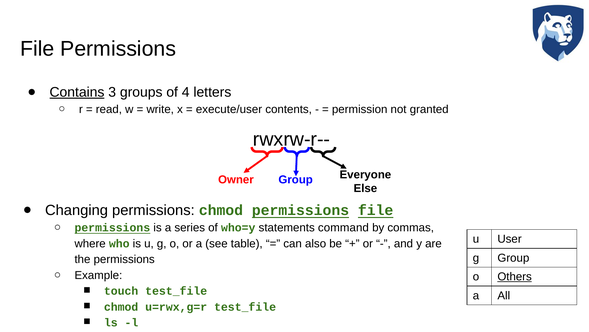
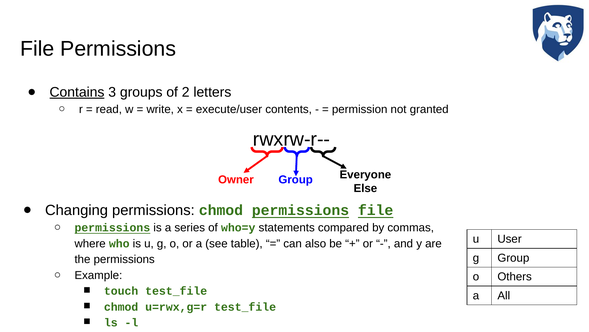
4: 4 -> 2 (186, 92)
command: command -> compared (343, 227)
Others underline: present -> none (515, 276)
